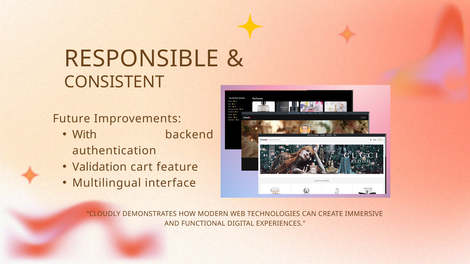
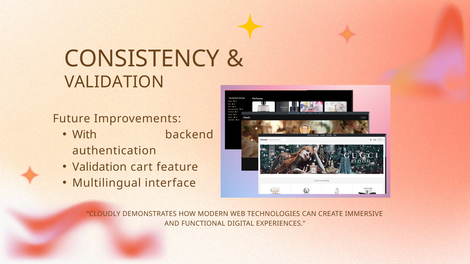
RESPONSIBLE: RESPONSIBLE -> CONSISTENCY (142, 59)
CONSISTENT: CONSISTENT -> VALIDATION (114, 82)
